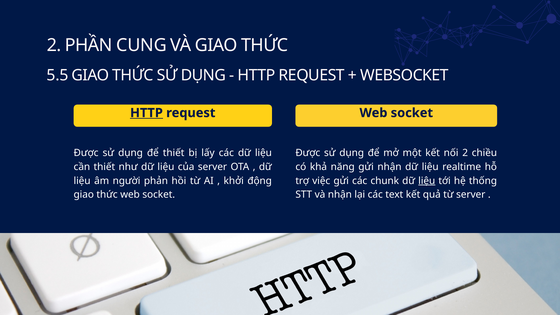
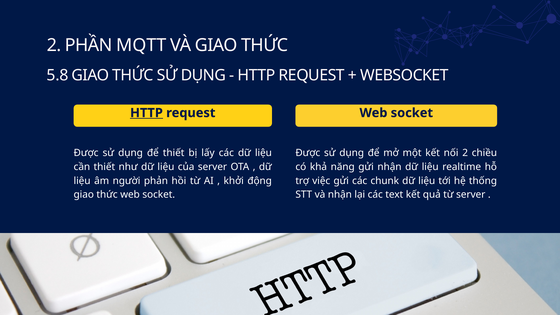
CUNG: CUNG -> MQTT (141, 45)
5.5: 5.5 -> 5.8 (57, 75)
liệu underline: present -> none (427, 181)
